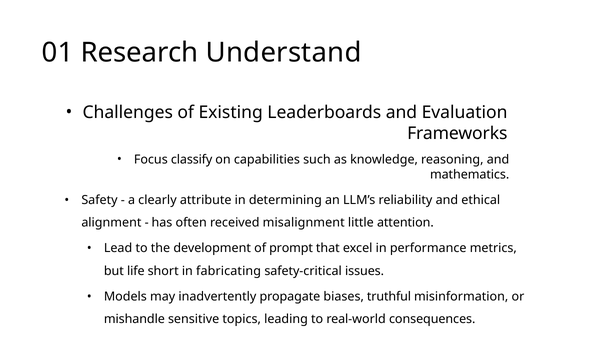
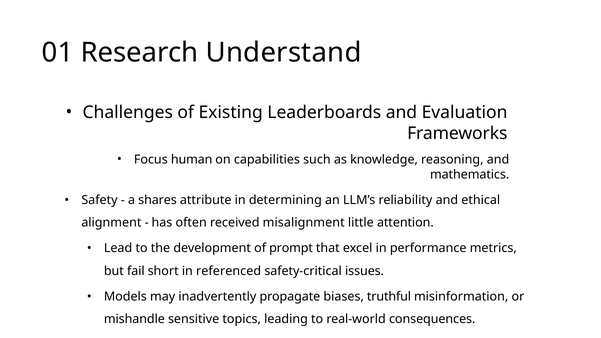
classify: classify -> human (192, 160)
clearly: clearly -> shares (158, 200)
life: life -> fail (136, 271)
fabricating: fabricating -> referenced (229, 271)
